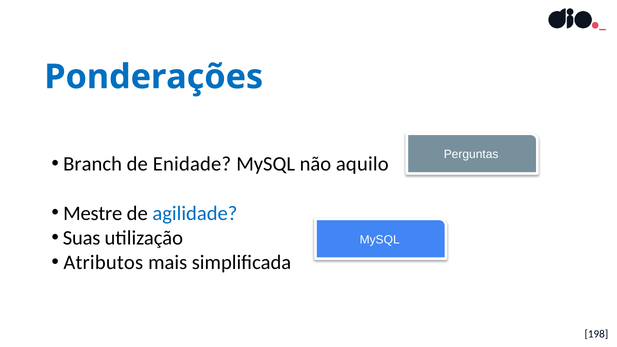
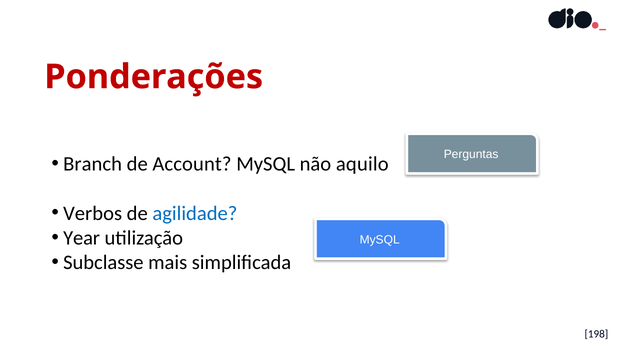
Ponderações colour: blue -> red (154, 77)
Enidade: Enidade -> Account (192, 164)
Mestre: Mestre -> Verbos (93, 213)
Suas: Suas -> Year (82, 238)
Atributos: Atributos -> Subclasse (103, 263)
